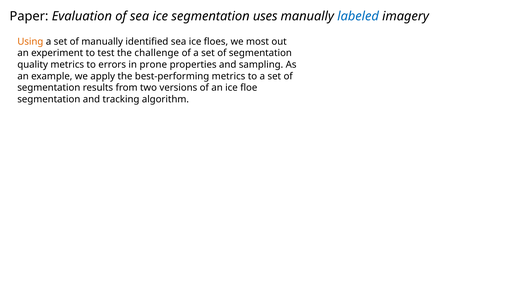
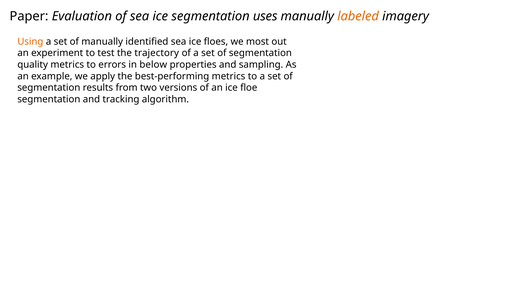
labeled colour: blue -> orange (358, 16)
challenge: challenge -> trajectory (157, 53)
prone: prone -> below (153, 65)
